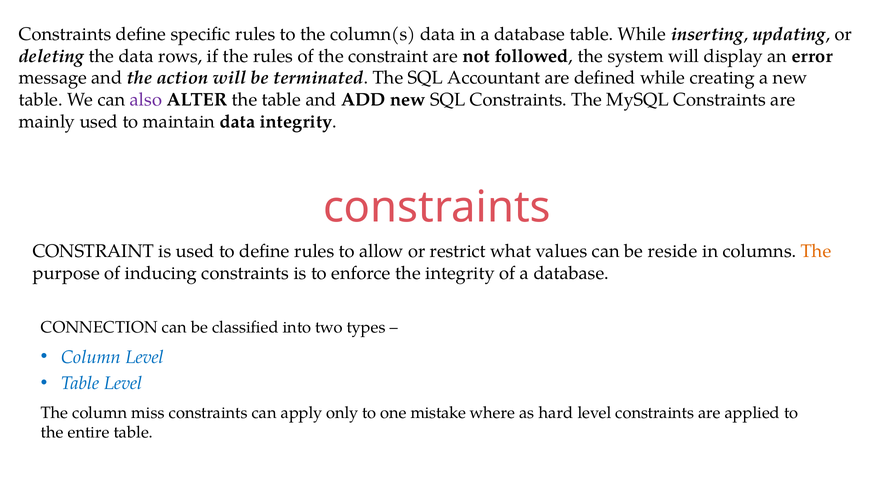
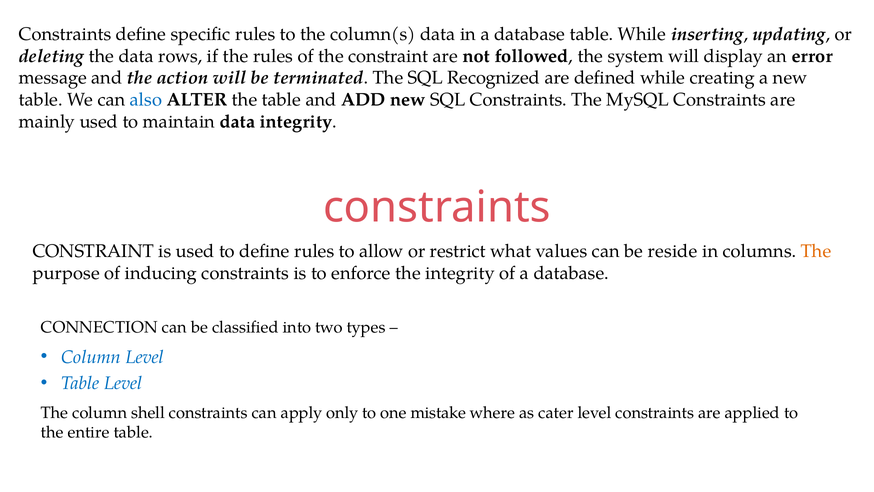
Accountant: Accountant -> Recognized (494, 78)
also colour: purple -> blue (146, 100)
miss: miss -> shell (148, 412)
hard: hard -> cater (556, 412)
